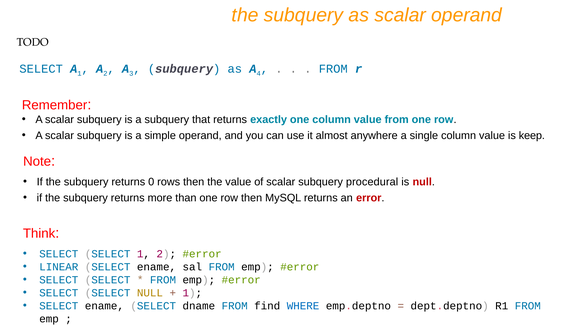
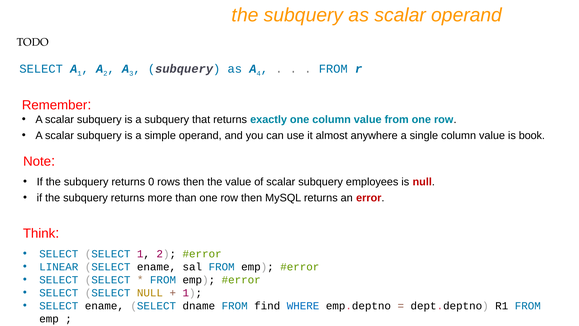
keep: keep -> book (532, 135)
procedural: procedural -> employees (372, 182)
